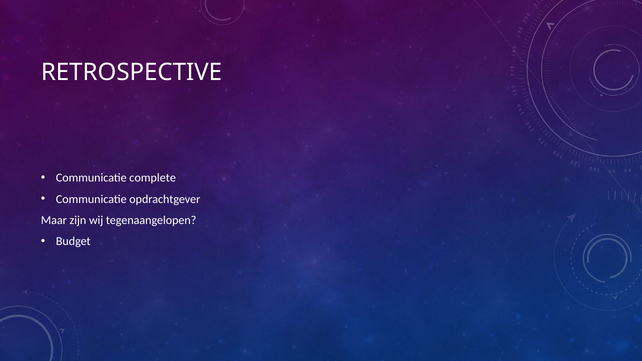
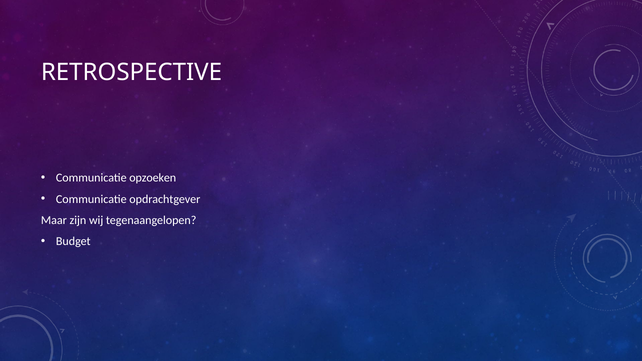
complete: complete -> opzoeken (153, 178)
